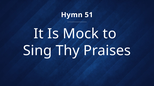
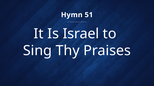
Mock: Mock -> Israel (81, 34)
